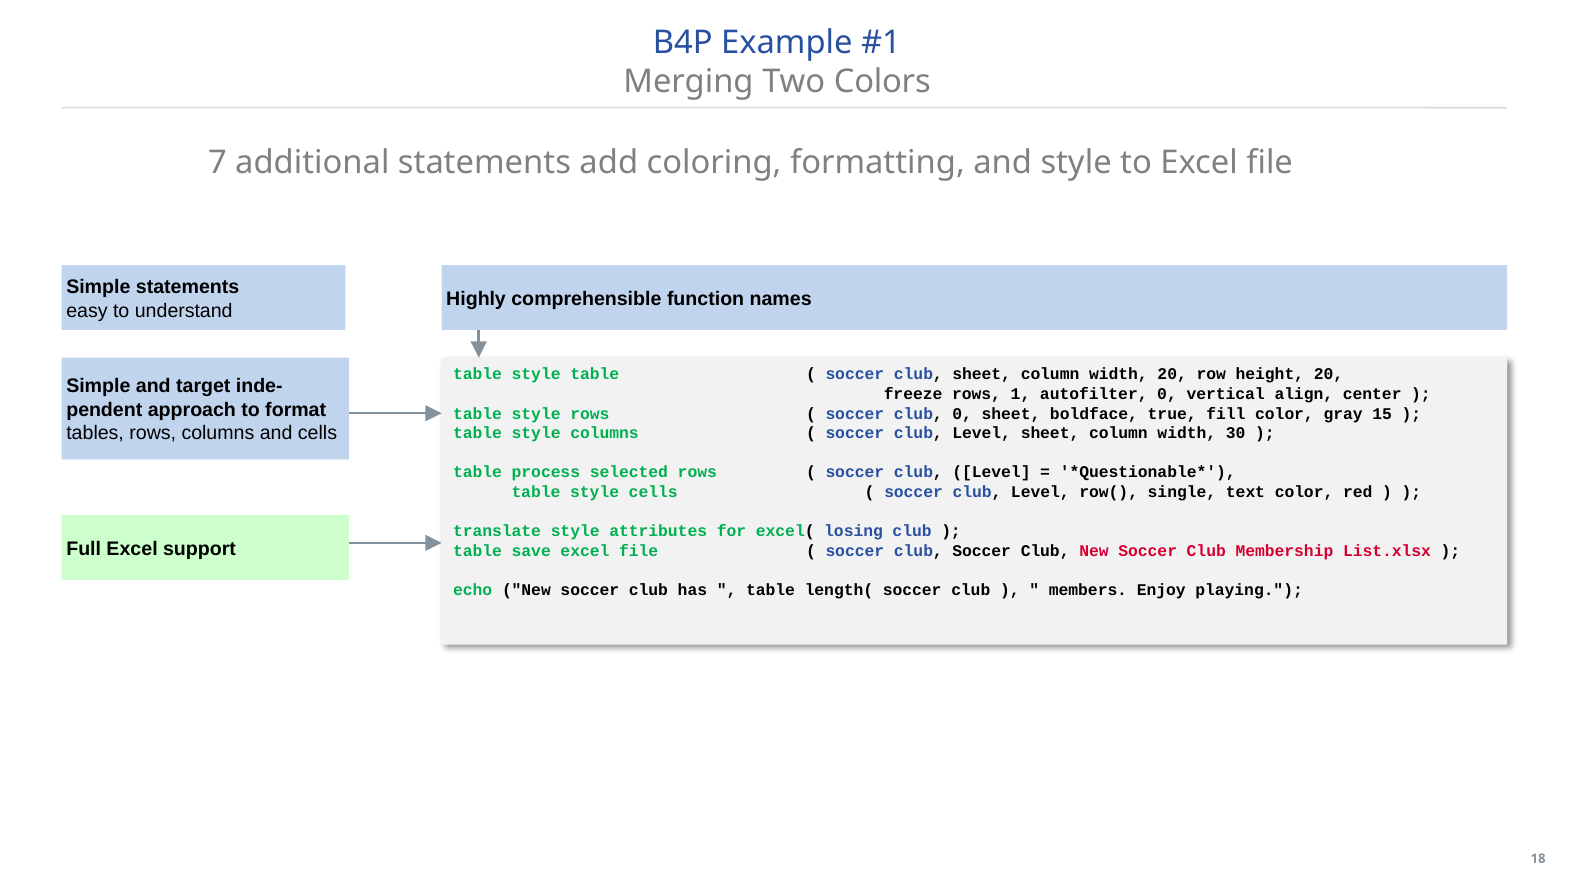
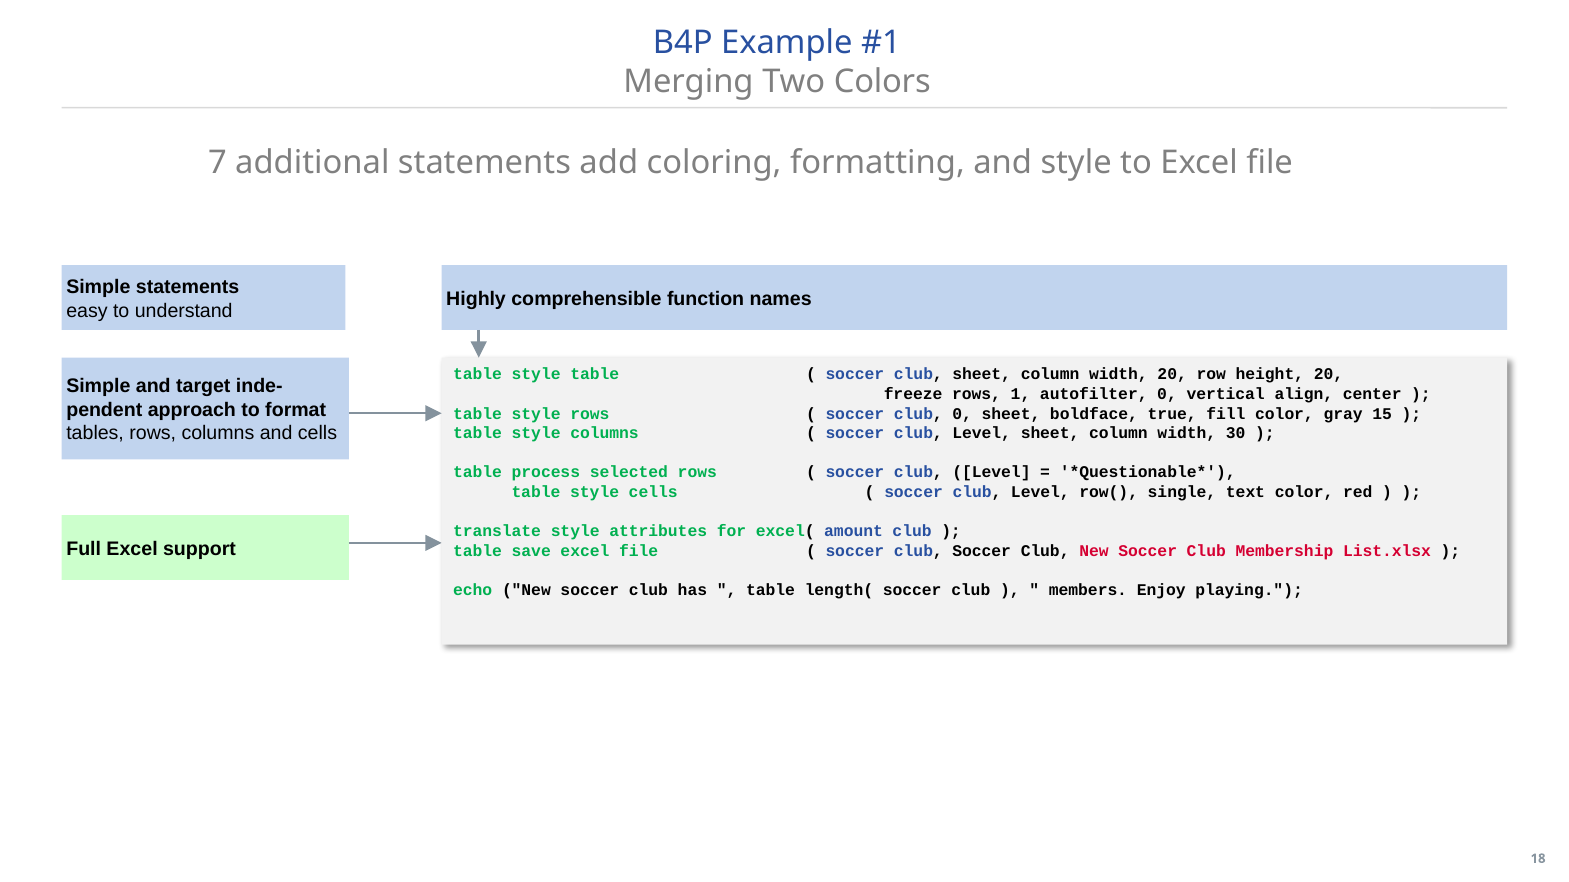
losing: losing -> amount (854, 532)
